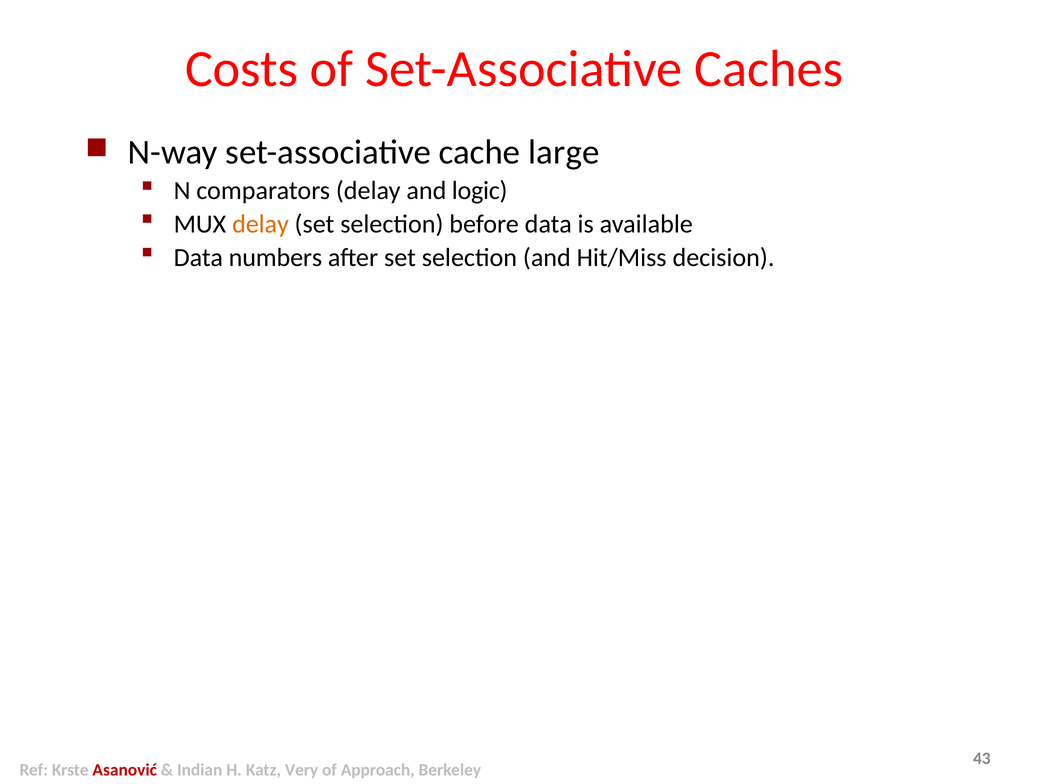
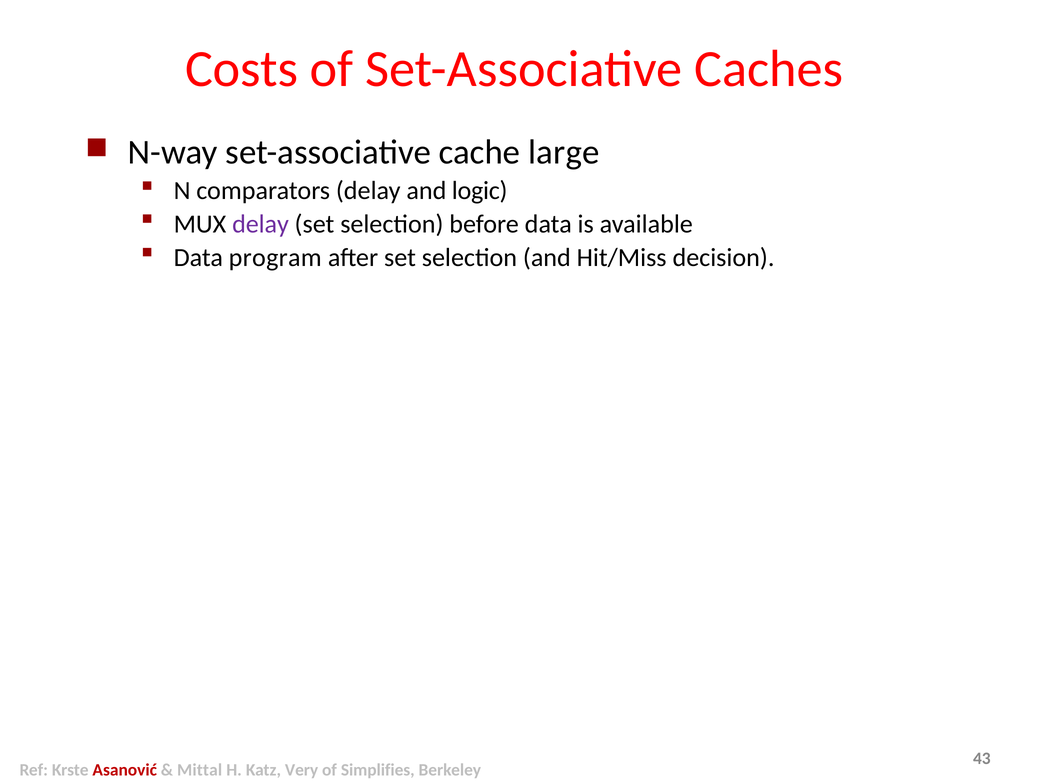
delay colour: orange -> purple (261, 224)
numbers: numbers -> program (275, 258)
Indian: Indian -> Mittal (200, 770)
Approach: Approach -> Simplifies (378, 770)
